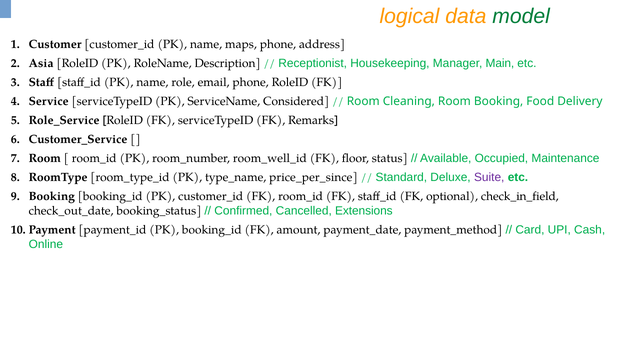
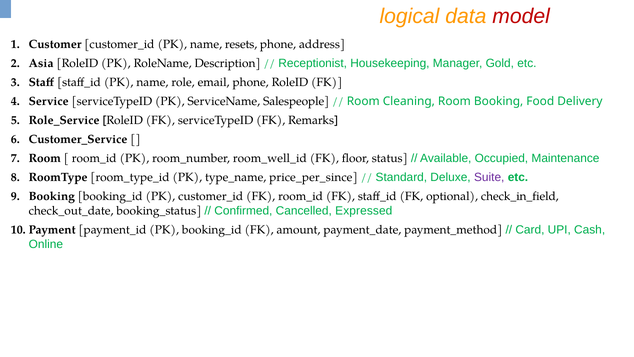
model colour: green -> red (521, 17)
maps: maps -> resets (241, 44)
Main: Main -> Gold (500, 63)
Considered: Considered -> Salespeople (296, 101)
Extensions: Extensions -> Expressed (364, 211)
